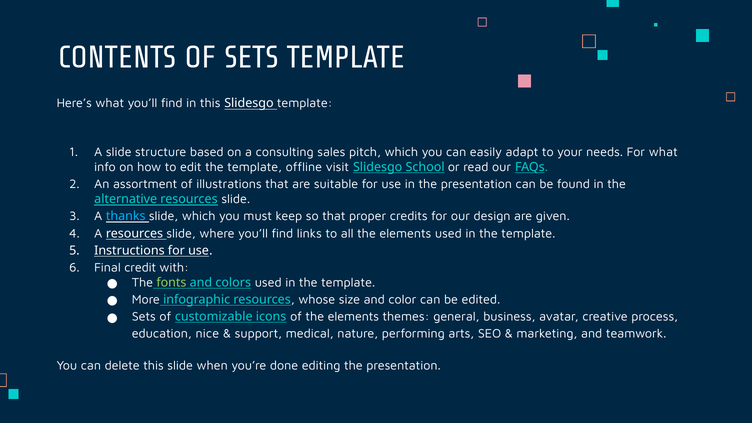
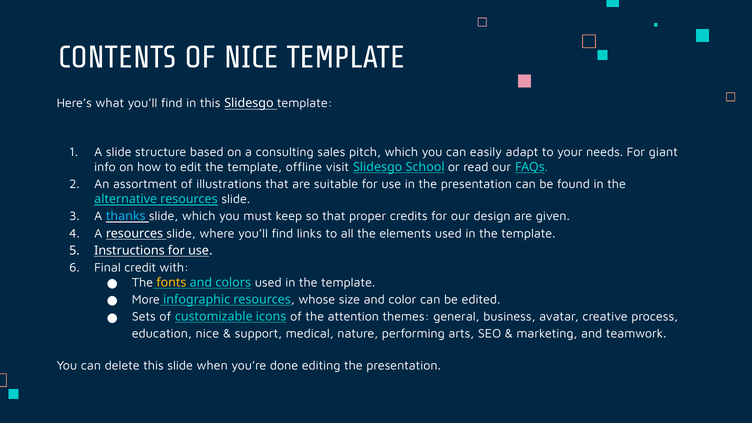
OF SETS: SETS -> NICE (252, 57)
For what: what -> giant (663, 152)
fonts colour: light green -> yellow (171, 283)
of the elements: elements -> attention (353, 317)
